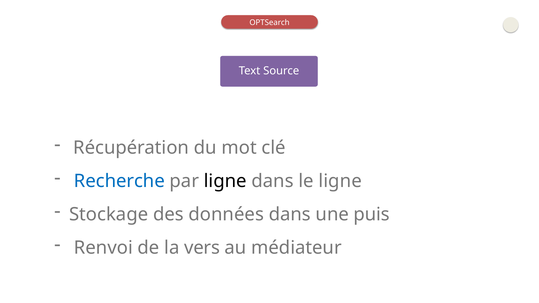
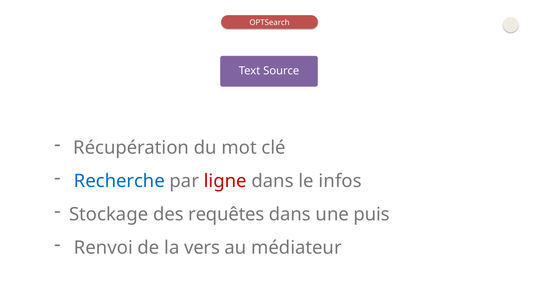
ligne colour: black -> red (225, 181)
le ligne: ligne -> infos (340, 181)
données: données -> requêtes (226, 214)
